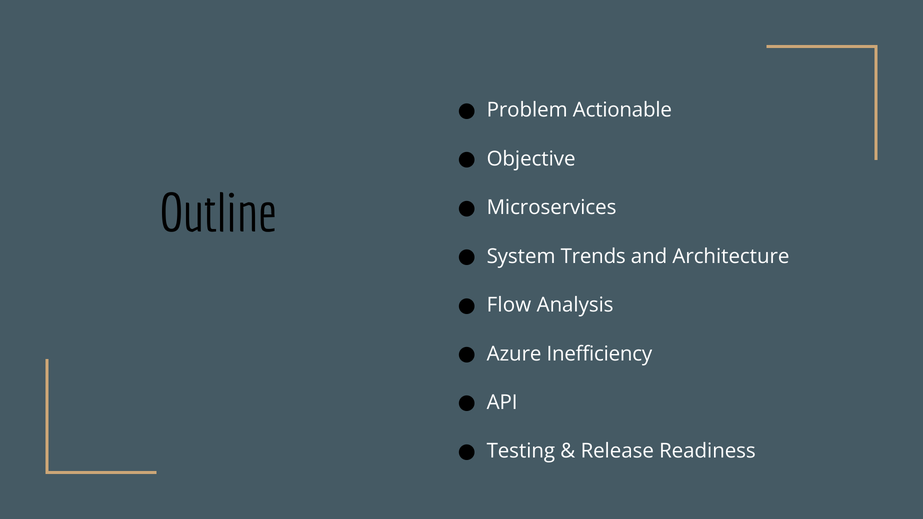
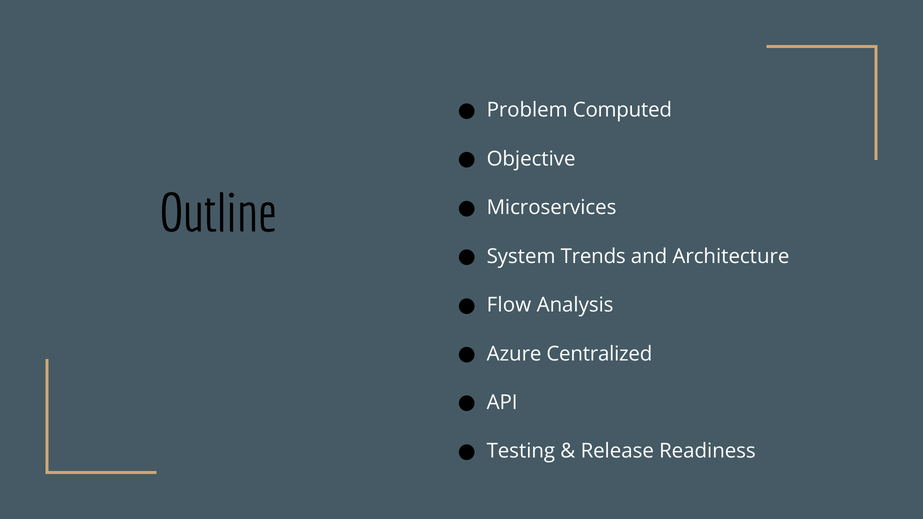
Actionable: Actionable -> Computed (622, 110)
Inefficiency: Inefficiency -> Centralized (599, 354)
